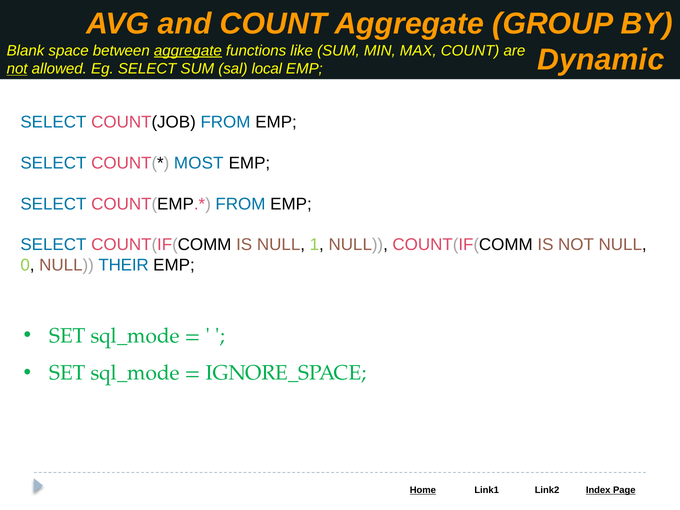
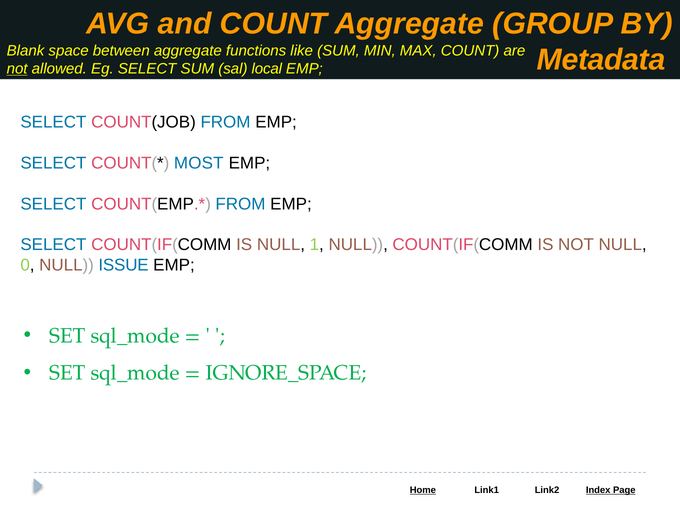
aggregate underline: present -> none (188, 51)
Dynamic: Dynamic -> Metadata (601, 60)
THEIR: THEIR -> ISSUE (124, 265)
